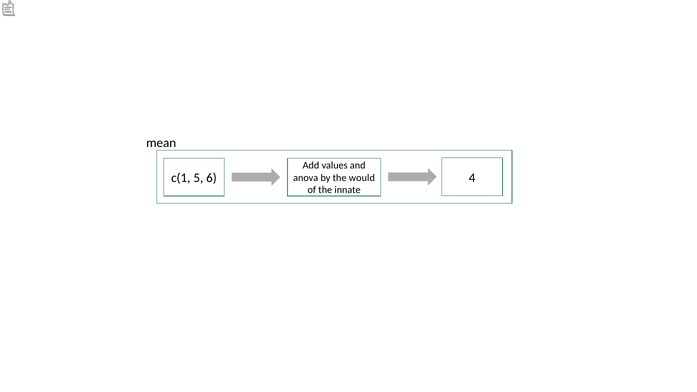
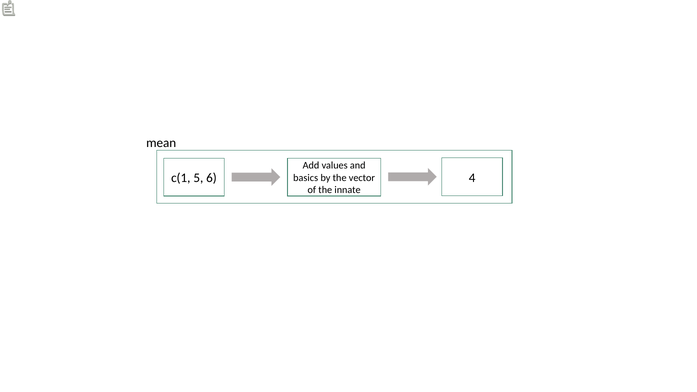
anova: anova -> basics (306, 178)
would: would -> vector (362, 178)
